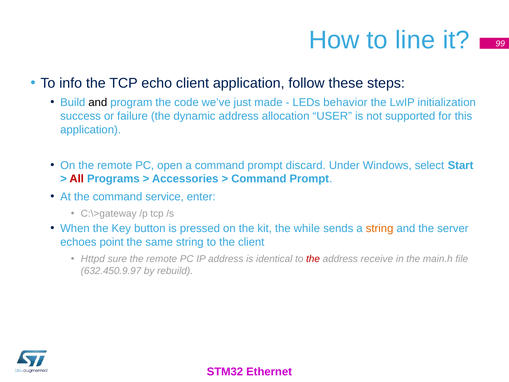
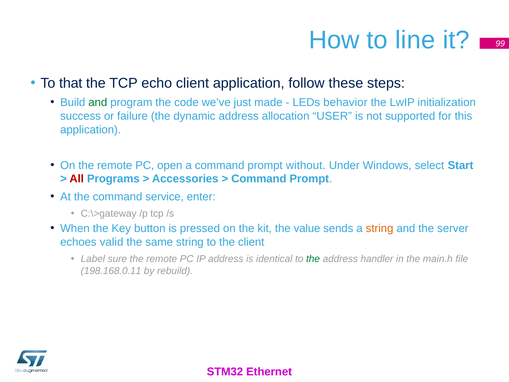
info: info -> that (71, 83)
and colour: black -> green (98, 102)
discard: discard -> without (306, 165)
while: while -> value (307, 228)
point: point -> valid (112, 242)
Httpd: Httpd -> Label (93, 259)
the colour: red -> green (313, 259)
receive: receive -> handler (377, 259)
632.450.9.97: 632.450.9.97 -> 198.168.0.11 (111, 271)
